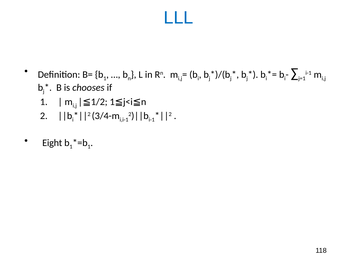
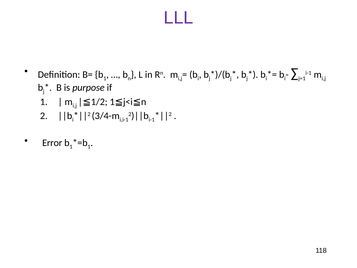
LLL colour: blue -> purple (178, 18)
chooses: chooses -> purpose (88, 87)
Eight: Eight -> Error (52, 143)
